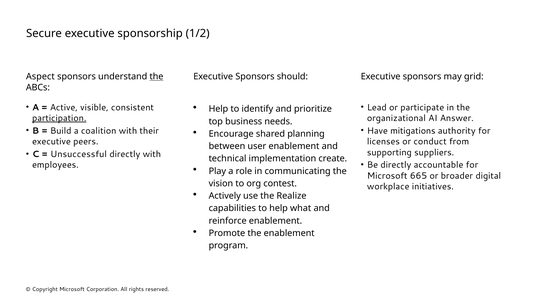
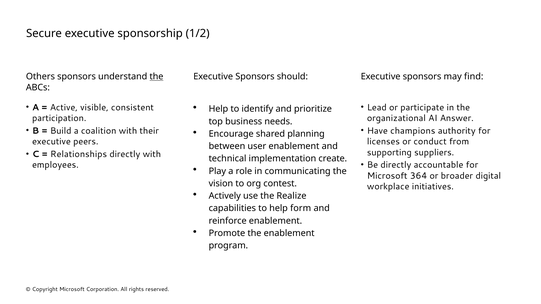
Aspect: Aspect -> Others (40, 77)
grid: grid -> find (474, 77)
participation underline: present -> none (59, 118)
mitigations: mitigations -> champions (413, 131)
Unsuccessful: Unsuccessful -> Relationships (79, 154)
665: 665 -> 364 (418, 176)
what: what -> form (301, 209)
